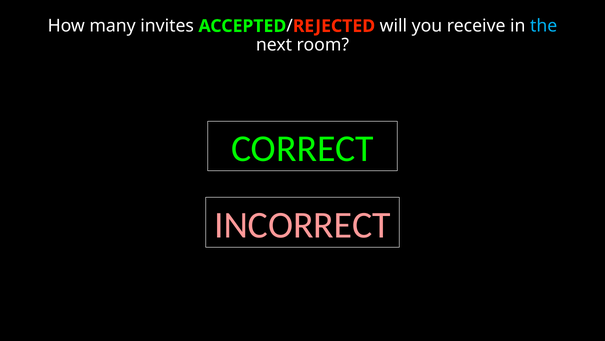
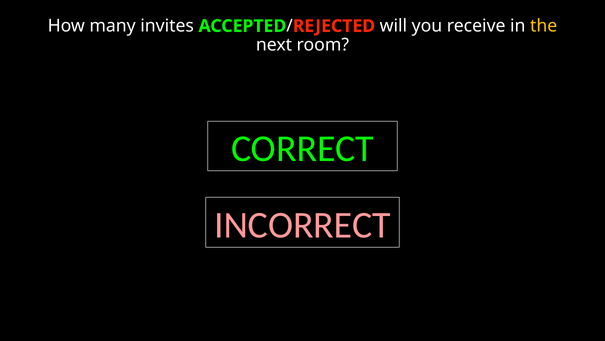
the colour: light blue -> yellow (544, 26)
